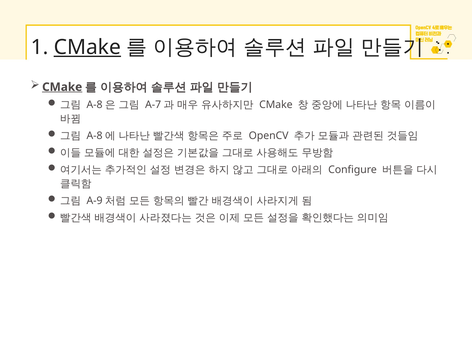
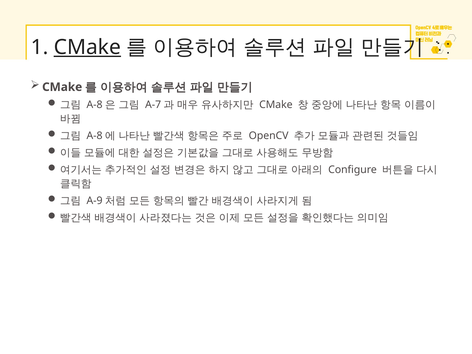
CMake underline: present -> none (62, 87)
